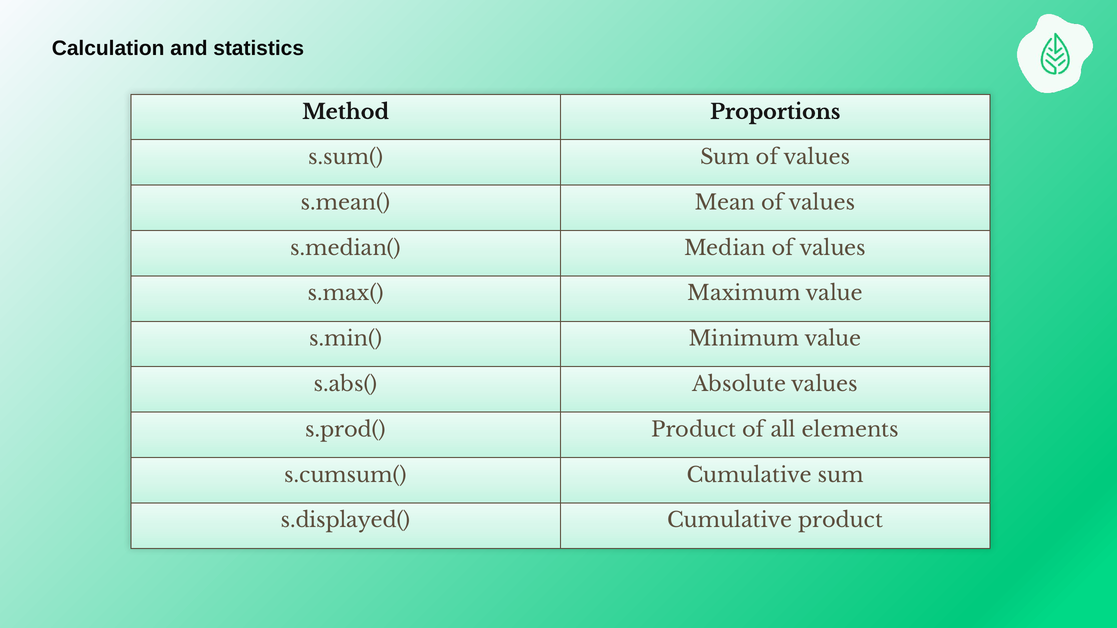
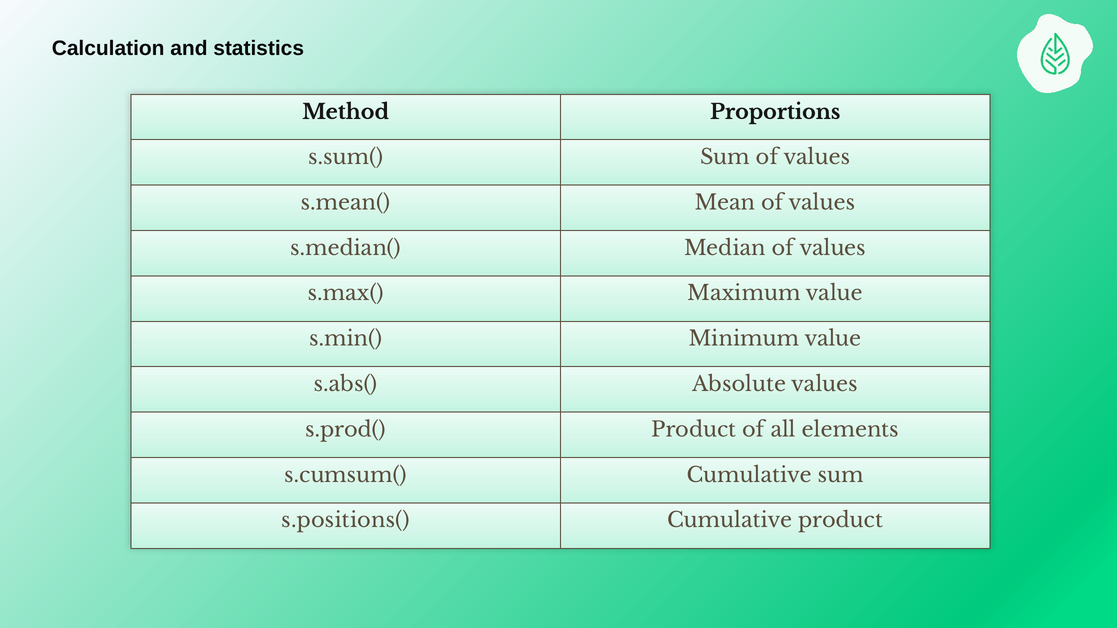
s.displayed(: s.displayed( -> s.positions( (345, 521)
